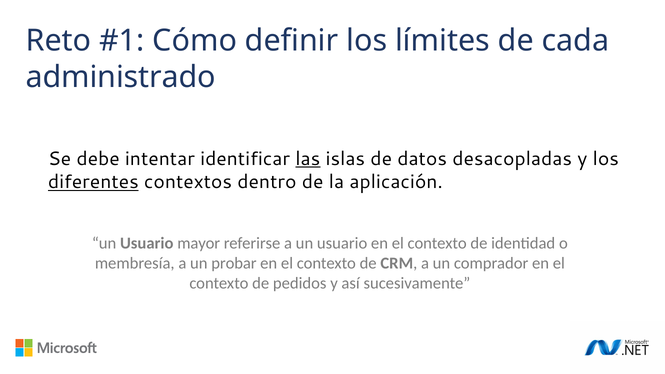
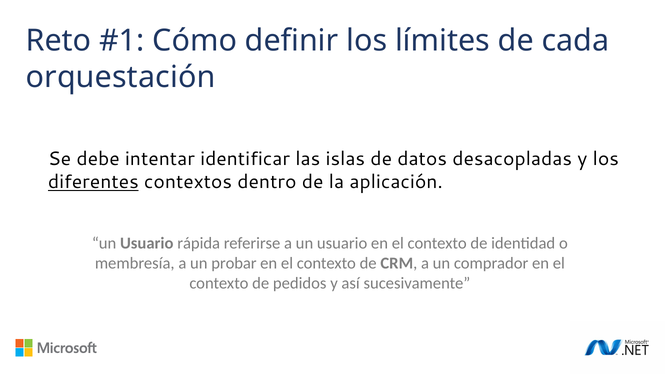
administrado: administrado -> orquestación (121, 77)
las underline: present -> none (308, 159)
mayor: mayor -> rápida (199, 243)
